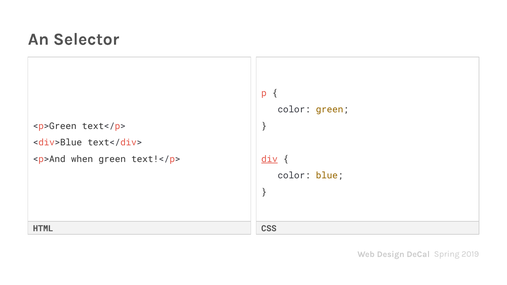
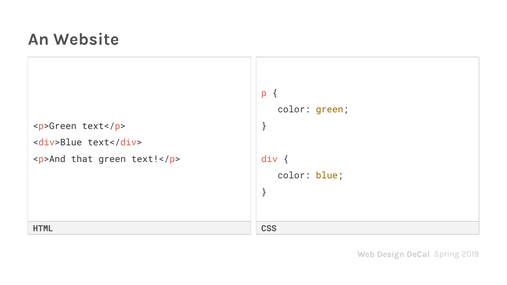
Selector: Selector -> Website (86, 39)
when: when -> that (82, 159)
div underline: present -> none (269, 159)
